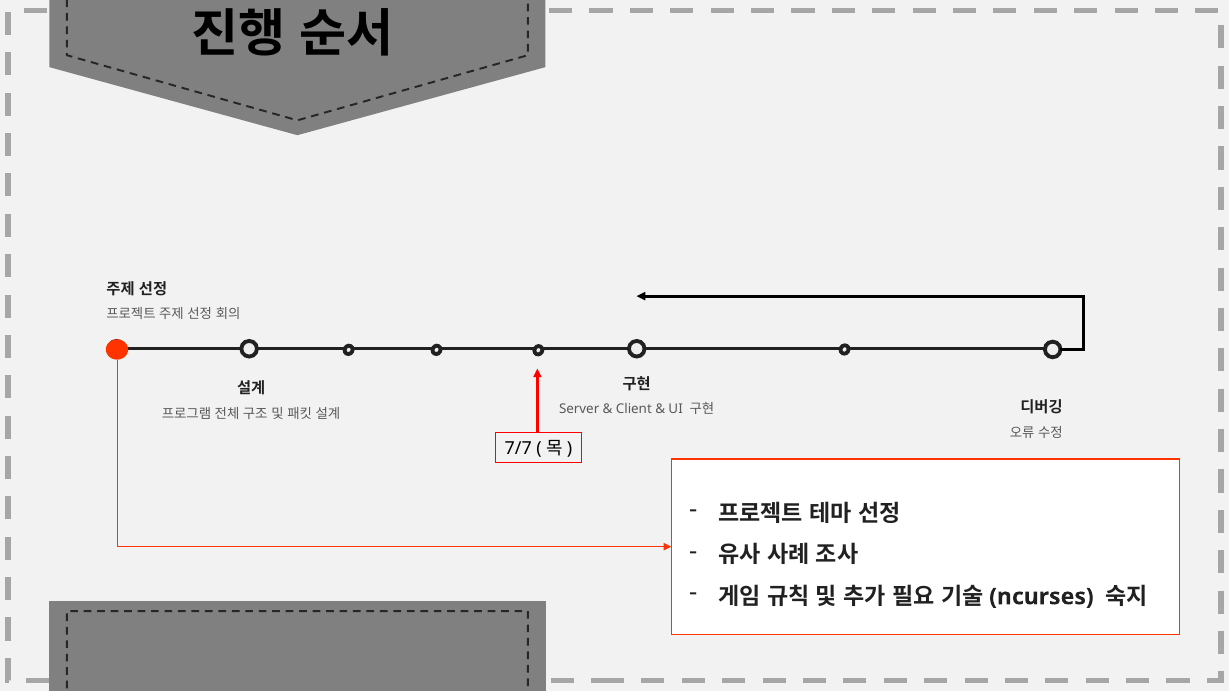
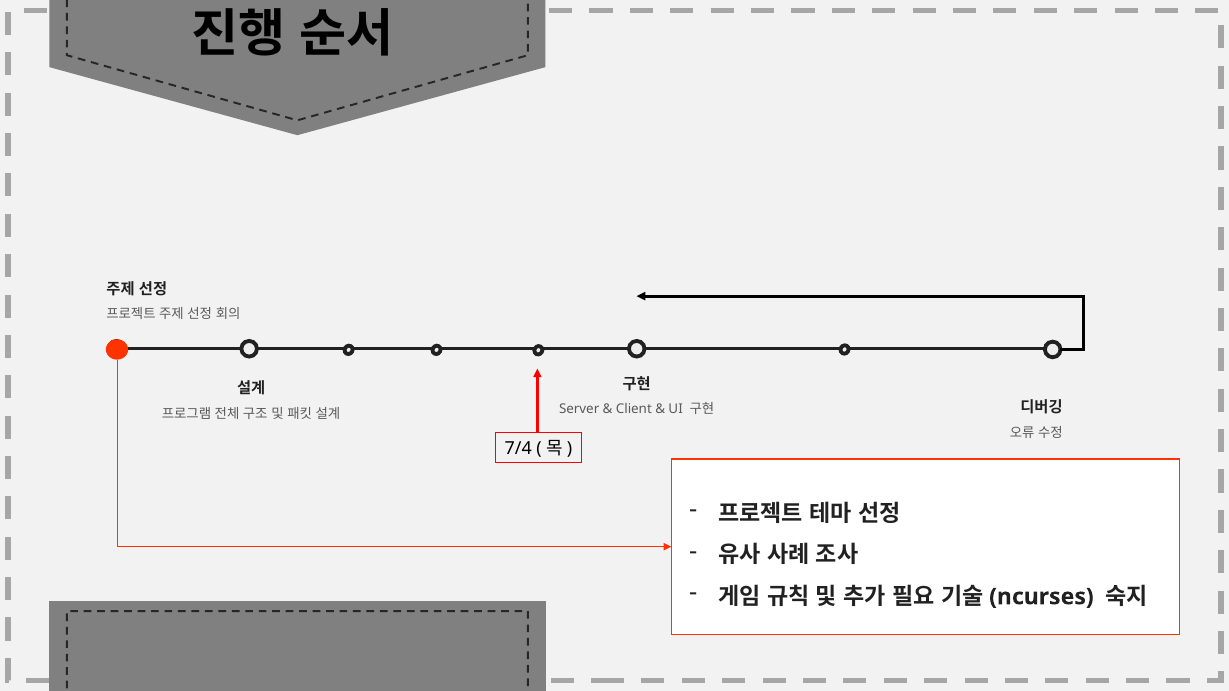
7/7: 7/7 -> 7/4 (518, 449)
